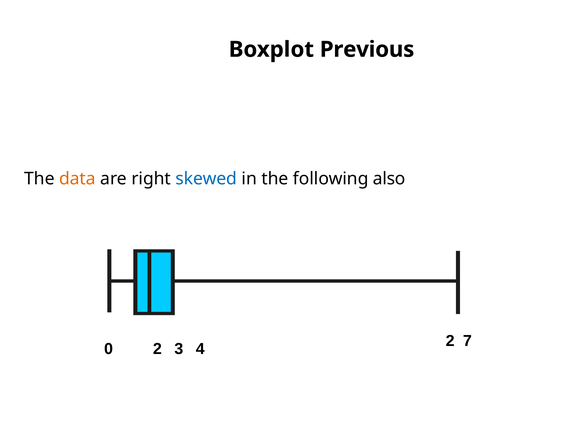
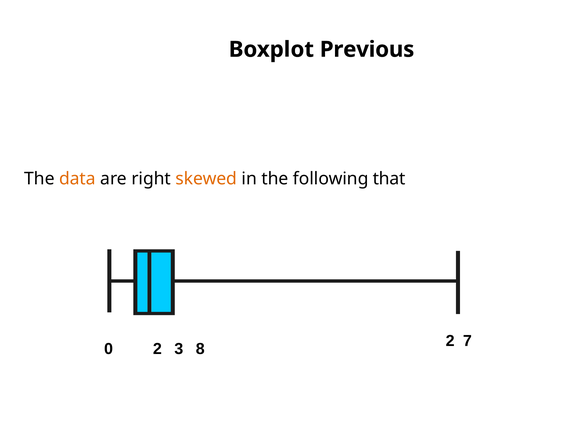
skewed colour: blue -> orange (206, 179)
also: also -> that (389, 179)
4: 4 -> 8 (200, 349)
